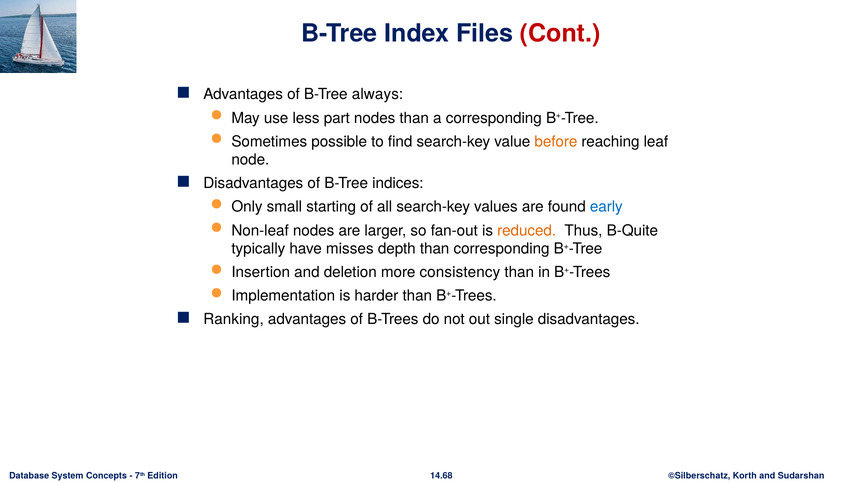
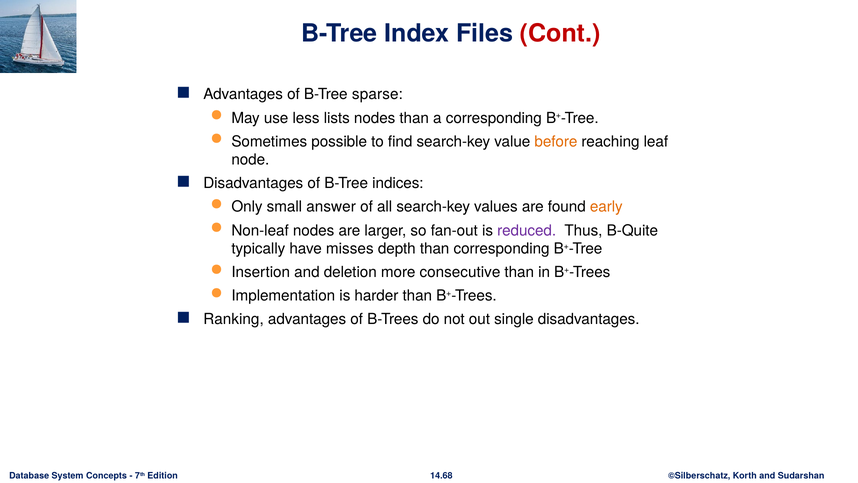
always: always -> sparse (377, 94)
part: part -> lists (337, 118)
starting: starting -> answer (331, 207)
early colour: blue -> orange (606, 207)
reduced colour: orange -> purple (527, 230)
consistency: consistency -> consecutive (460, 272)
